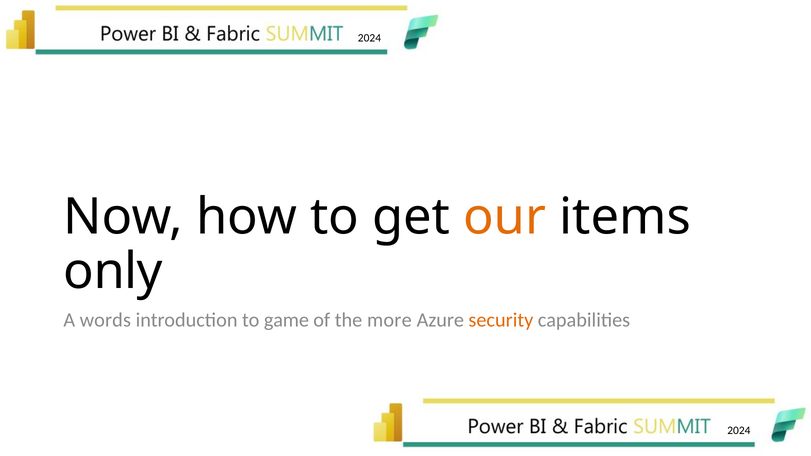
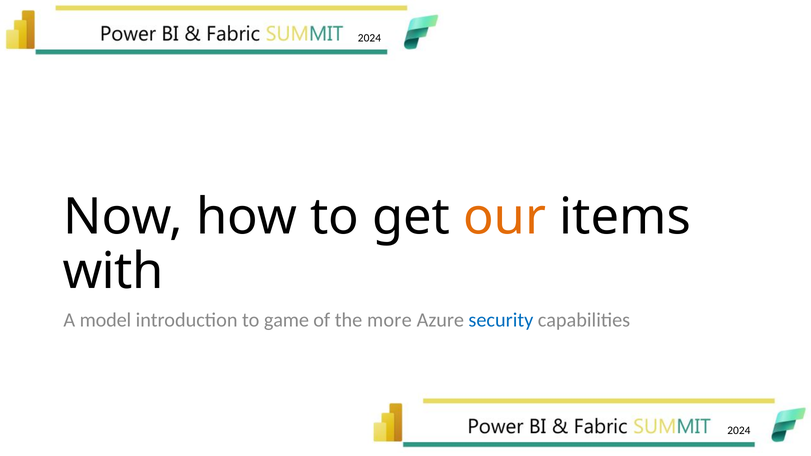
only: only -> with (113, 272)
words: words -> model (105, 320)
security colour: orange -> blue (501, 320)
